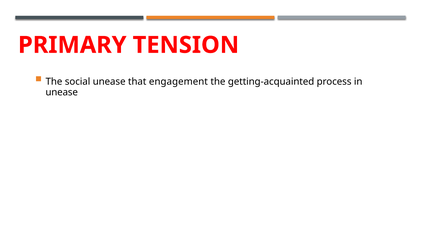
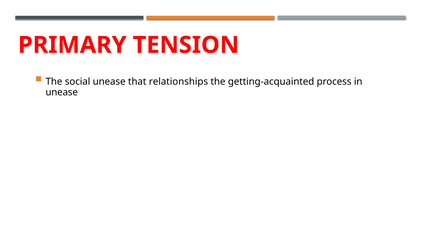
engagement: engagement -> relationships (178, 82)
